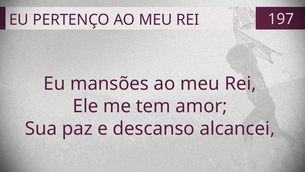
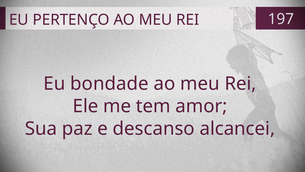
mansões: mansões -> bondade (109, 84)
